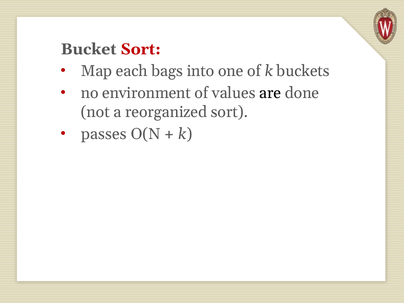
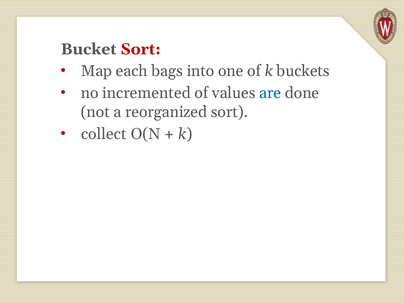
environment: environment -> incremented (147, 93)
are colour: black -> blue (270, 93)
passes: passes -> collect (104, 134)
